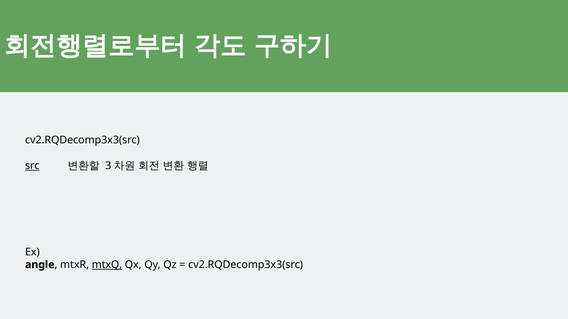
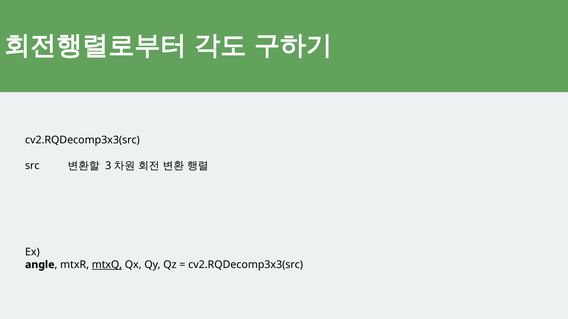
src underline: present -> none (32, 166)
